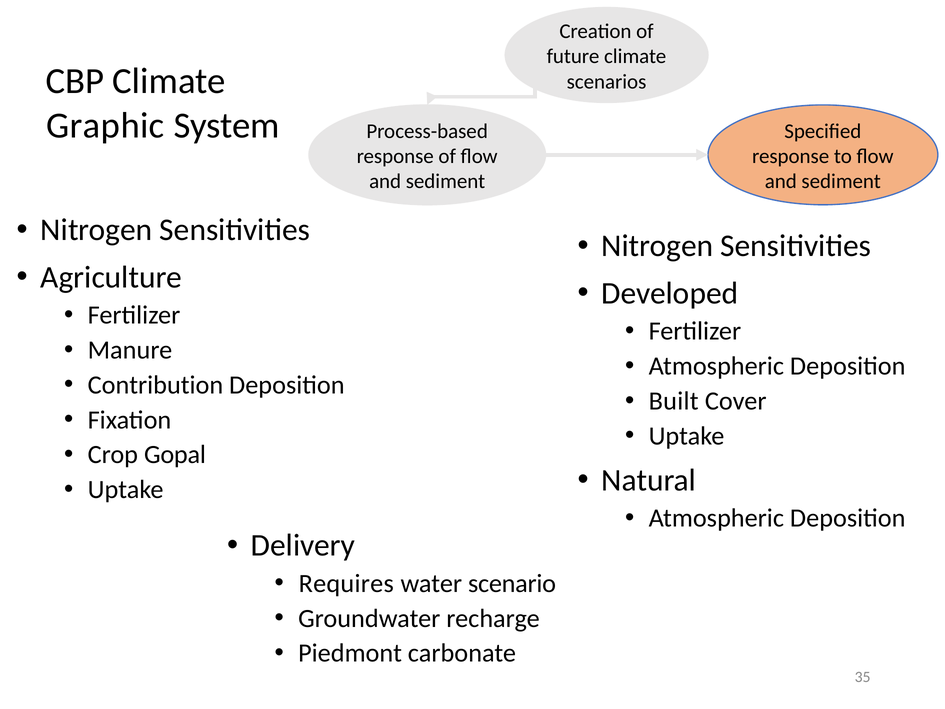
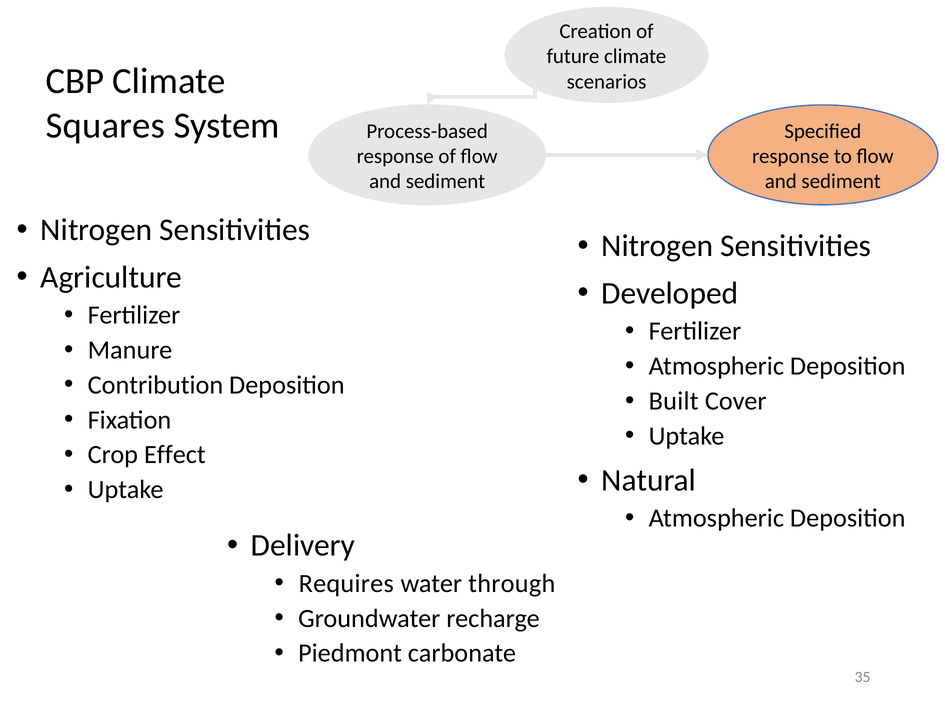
Graphic: Graphic -> Squares (105, 125)
Gopal: Gopal -> Effect (175, 455)
scenario: scenario -> through (512, 583)
